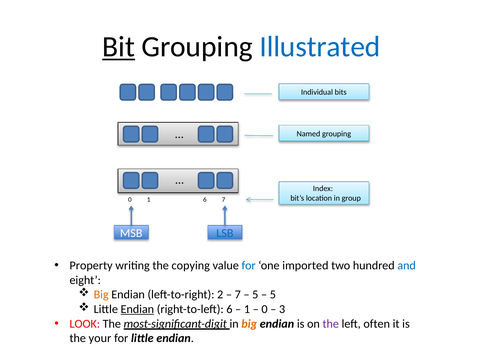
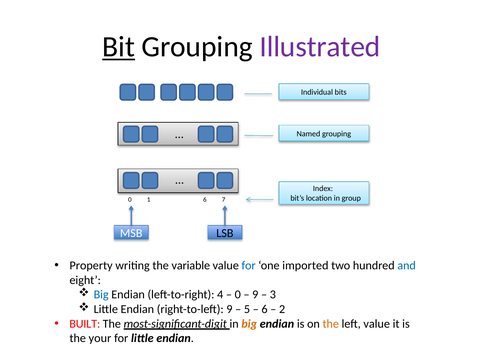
Illustrated colour: blue -> purple (320, 47)
LSB colour: blue -> black (225, 233)
copying: copying -> variable (191, 265)
Big colour: orange -> blue (101, 294)
2: 2 -> 4 (220, 294)
7: 7 -> 0 (238, 294)
5: 5 -> 9 (255, 294)
5: 5 -> 3 (273, 294)
Endian underline: present -> none (137, 309)
right-to-left 6: 6 -> 9 (229, 309)
1: 1 -> 5 (247, 309)
0: 0 -> 6 (265, 309)
3: 3 -> 2 (282, 309)
LOOK: LOOK -> BUILT (85, 323)
the colour: purple -> orange (331, 323)
left often: often -> value (377, 323)
